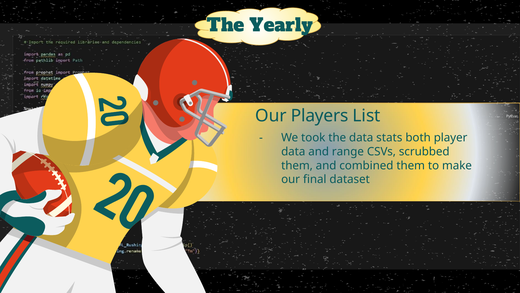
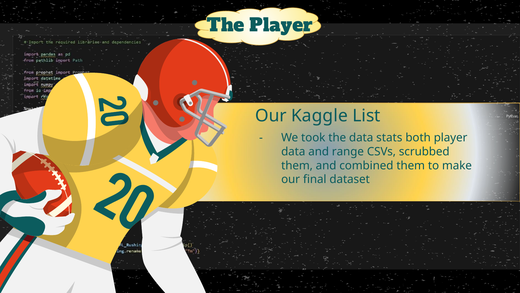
The Yearly: Yearly -> Player (281, 26)
Players: Players -> Kaggle (319, 116)
